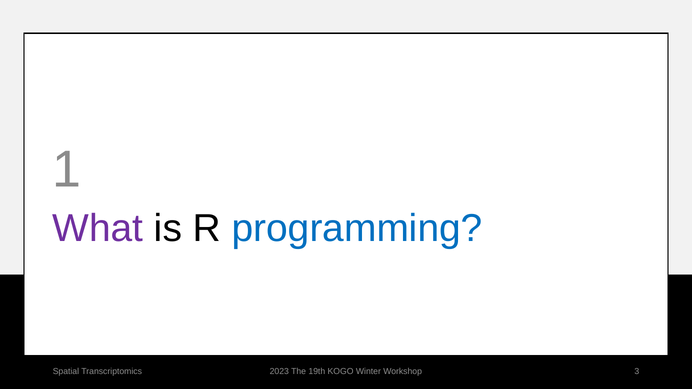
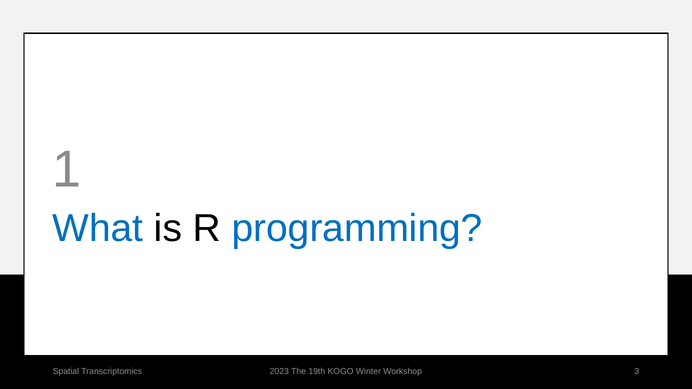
What colour: purple -> blue (98, 228)
